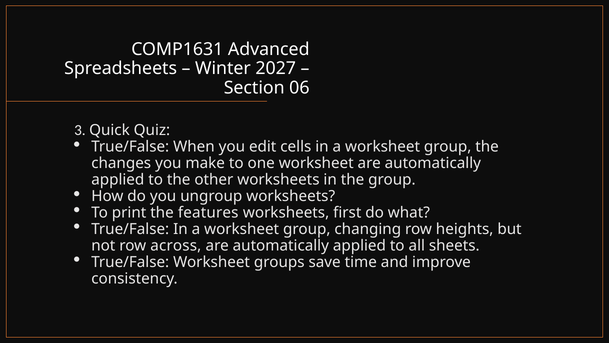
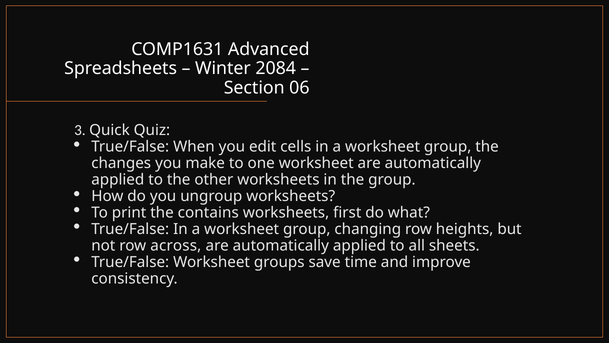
2027: 2027 -> 2084 (276, 69)
features: features -> contains (208, 212)
